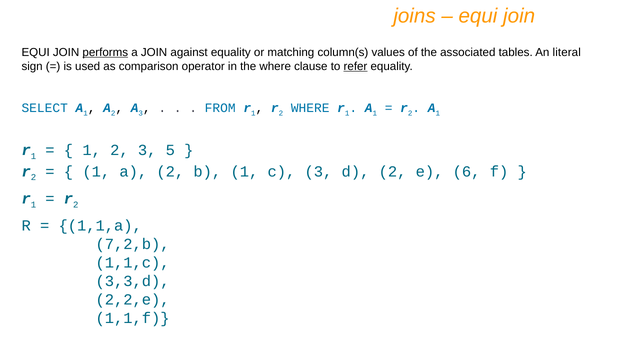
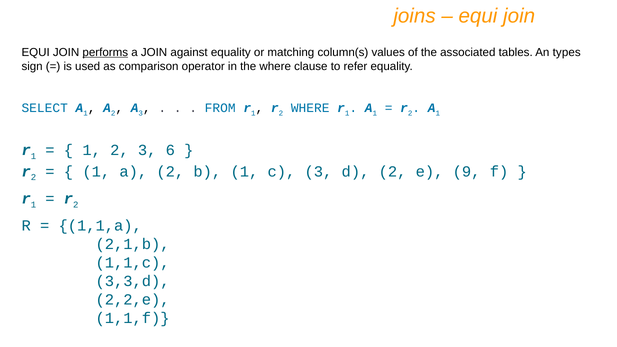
literal: literal -> types (567, 52)
refer underline: present -> none (355, 66)
5: 5 -> 6 (170, 150)
6: 6 -> 9 (467, 171)
7,2,b: 7,2,b -> 2,1,b (133, 244)
